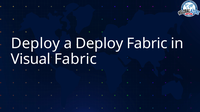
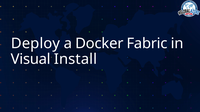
a Deploy: Deploy -> Docker (99, 44)
Visual Fabric: Fabric -> Install (75, 59)
